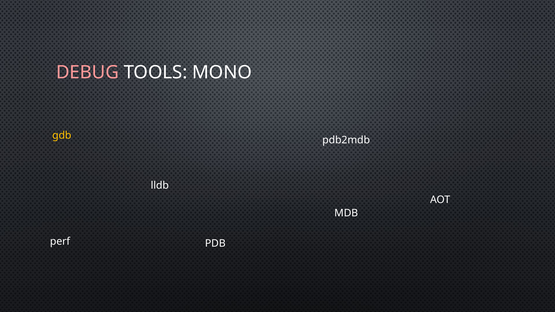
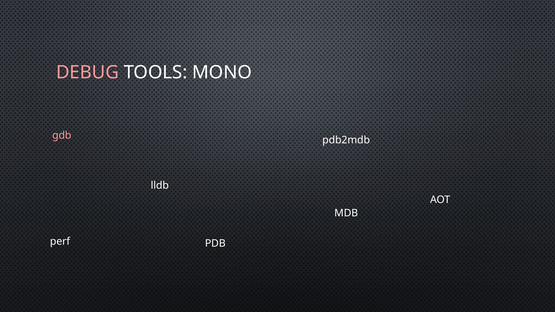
gdb colour: yellow -> pink (62, 135)
